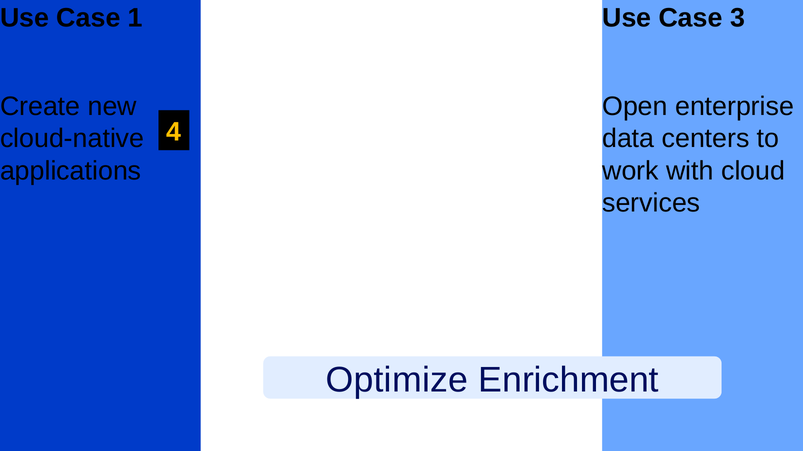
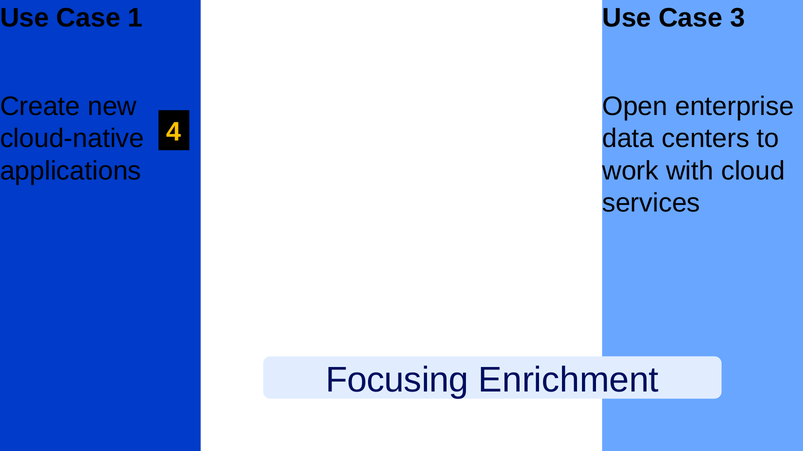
Optimize: Optimize -> Focusing (397, 381)
